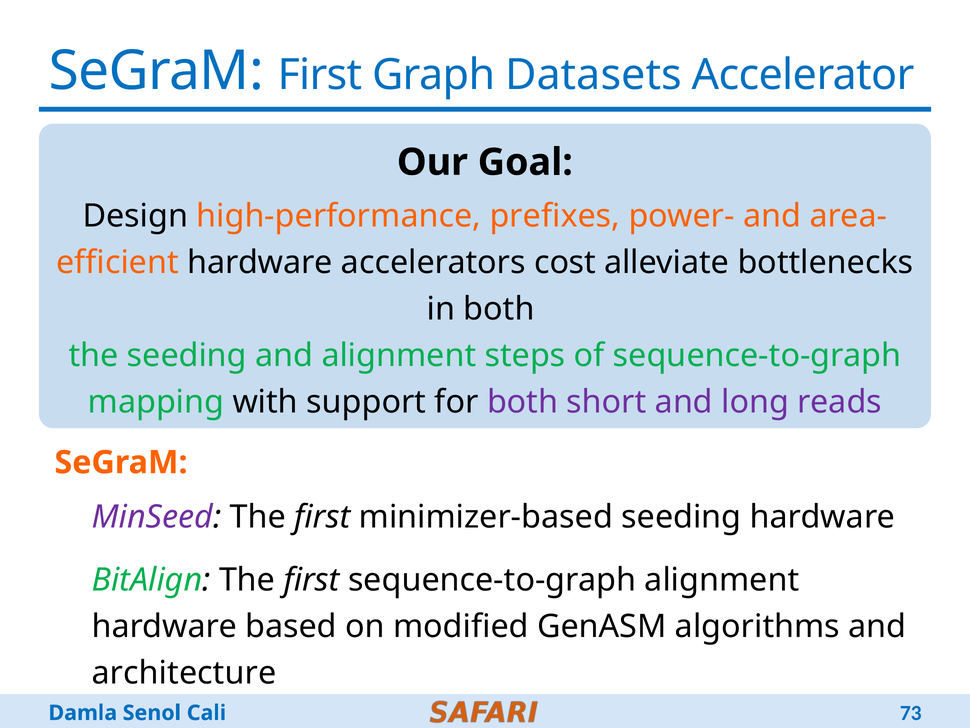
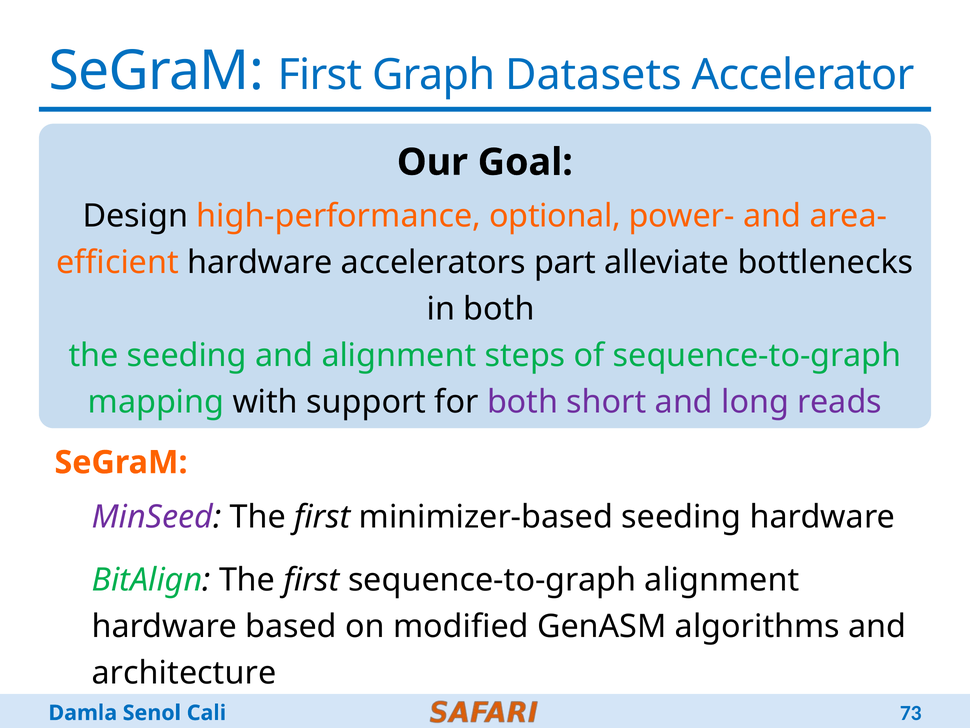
prefixes: prefixes -> optional (555, 216)
cost: cost -> part (565, 262)
